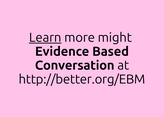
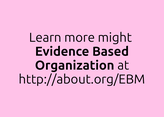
Learn underline: present -> none (45, 38)
Conversation: Conversation -> Organization (75, 65)
http://better.org/EBM: http://better.org/EBM -> http://about.org/EBM (82, 79)
